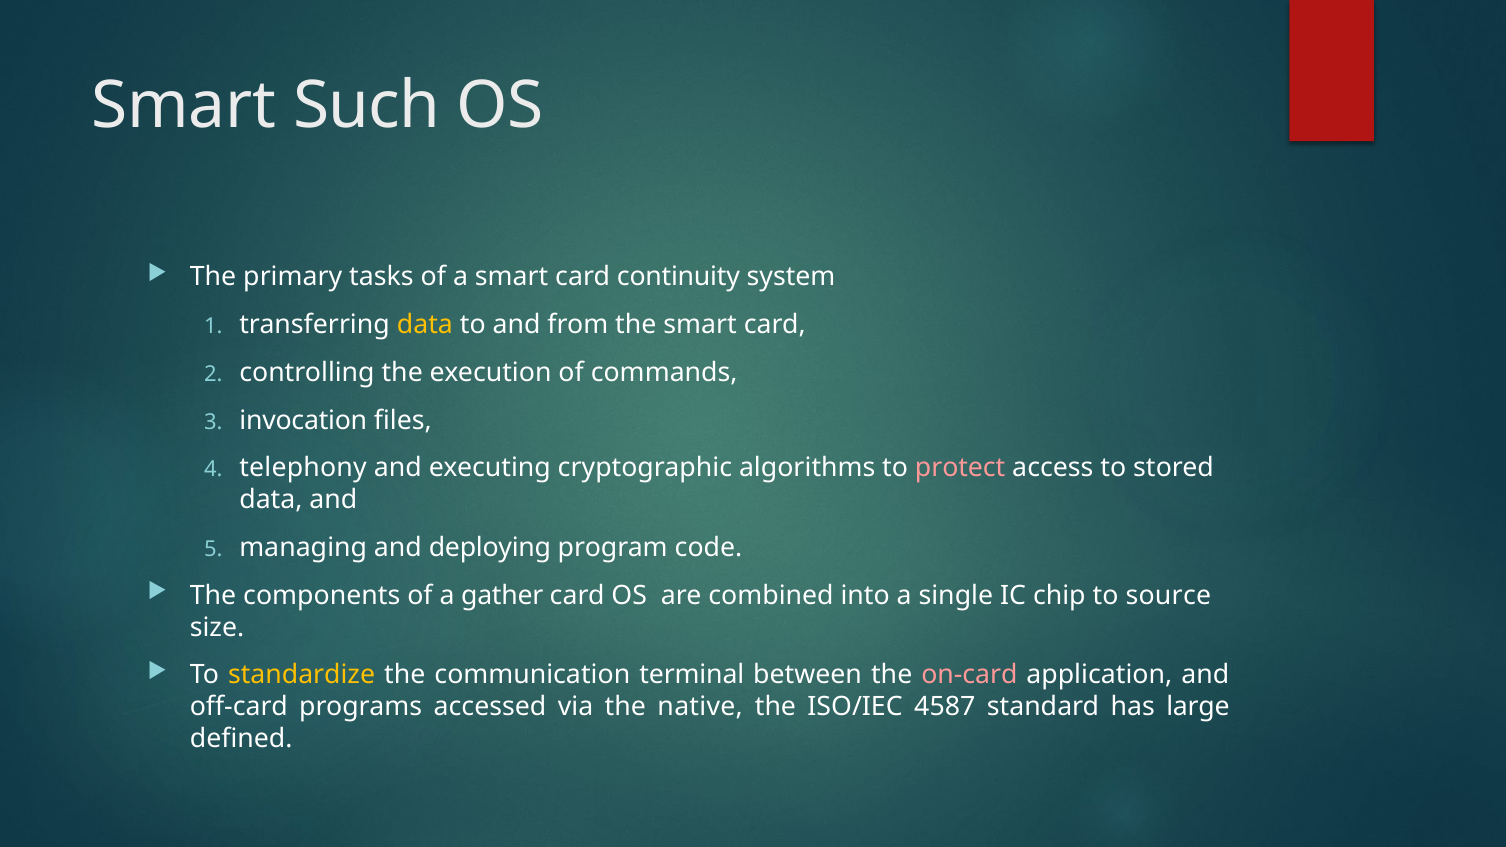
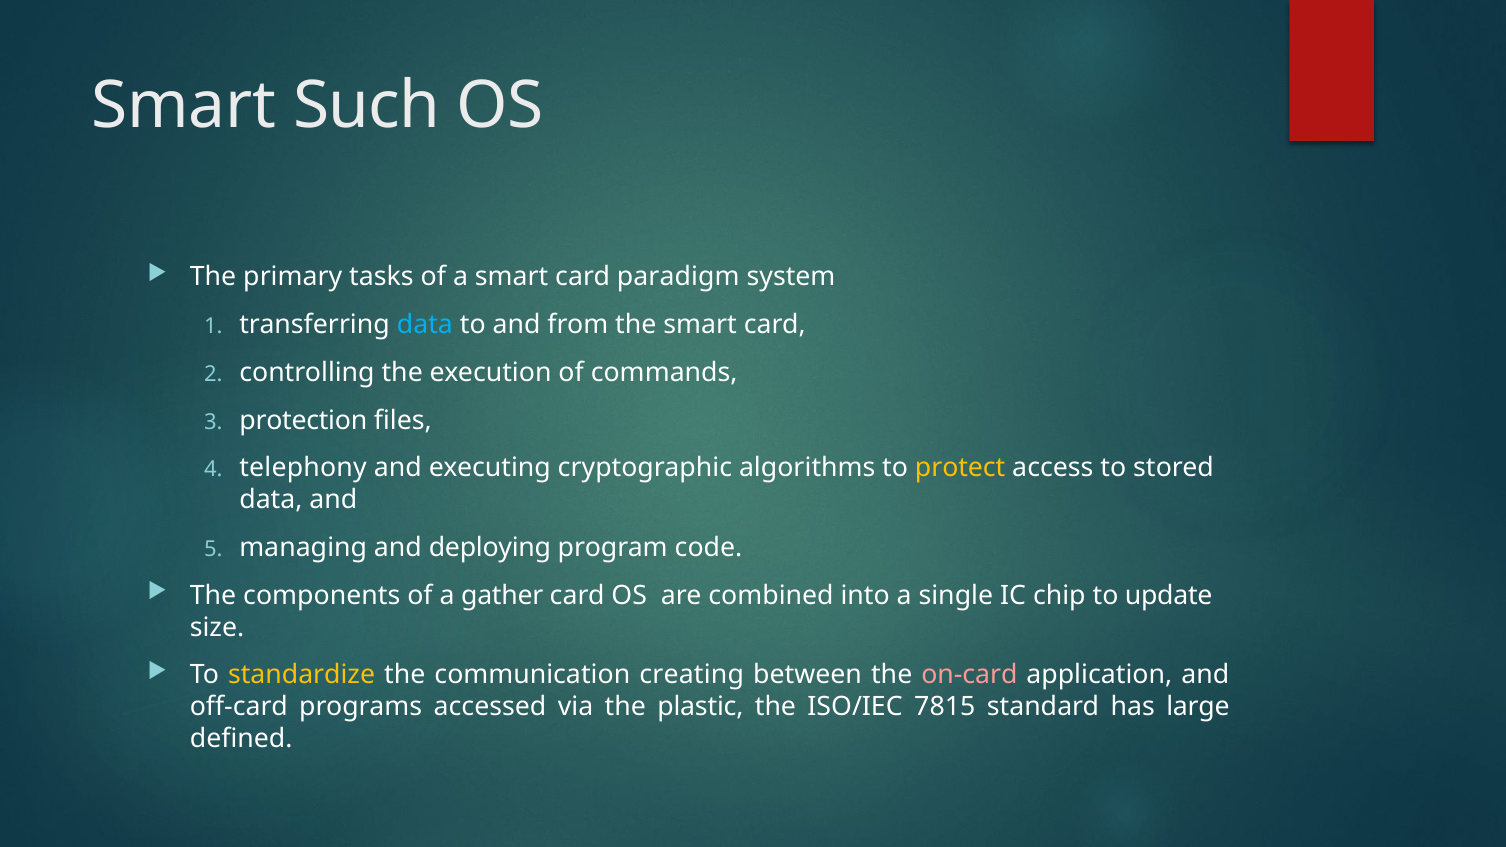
continuity: continuity -> paradigm (678, 277)
data colour: yellow -> light blue (425, 325)
invocation: invocation -> protection (303, 420)
protect colour: pink -> yellow (960, 468)
source: source -> update (1169, 595)
terminal: terminal -> creating (692, 675)
native: native -> plastic (700, 707)
4587: 4587 -> 7815 (945, 707)
